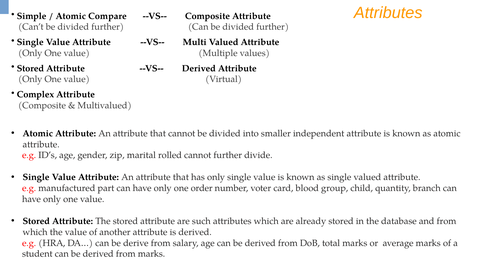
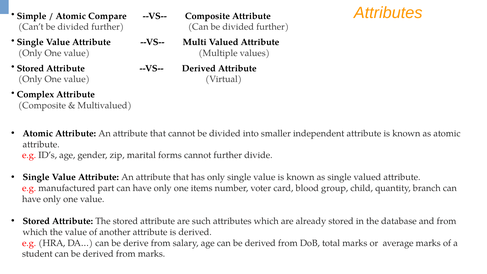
rolled: rolled -> forms (170, 155)
order: order -> items (202, 188)
